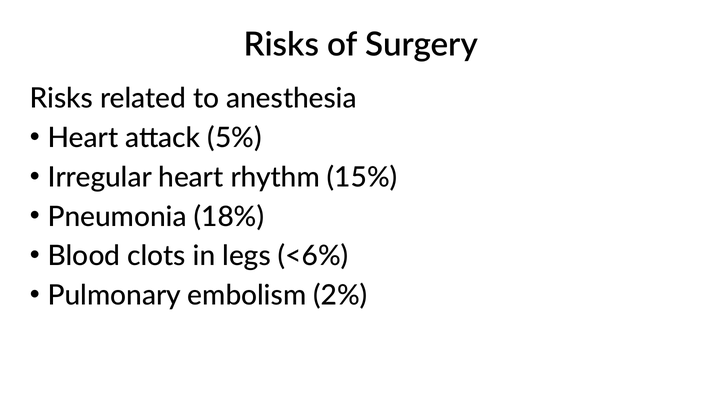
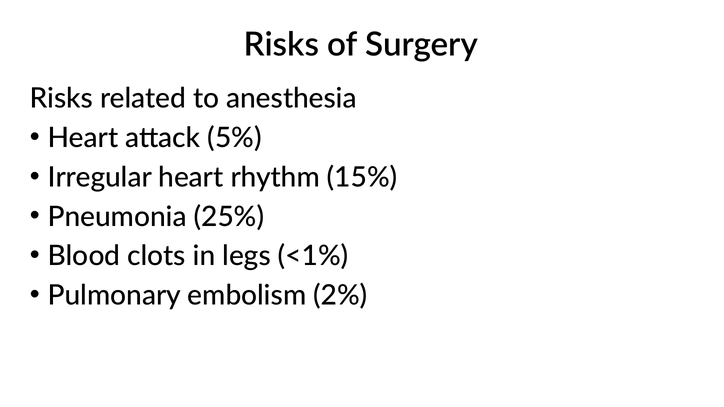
18%: 18% -> 25% (229, 217)
<6%: <6% -> <1% (313, 256)
